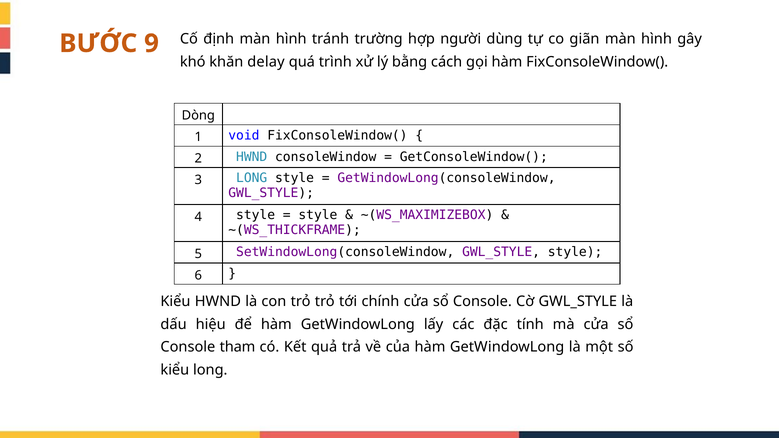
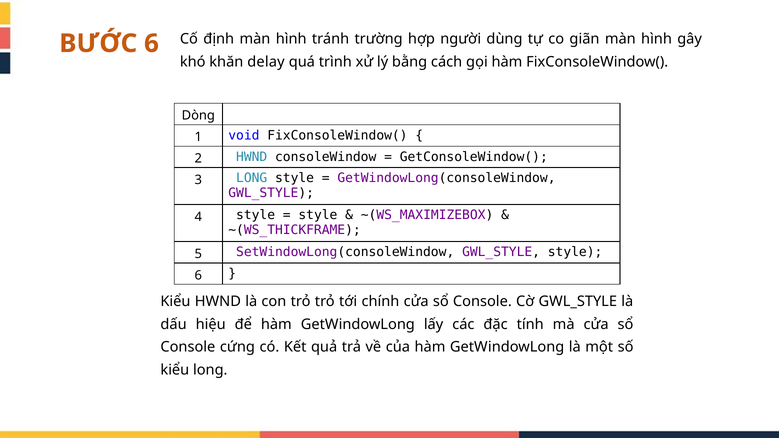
BƯỚC 9: 9 -> 6 (151, 43)
tham: tham -> cứng (237, 347)
